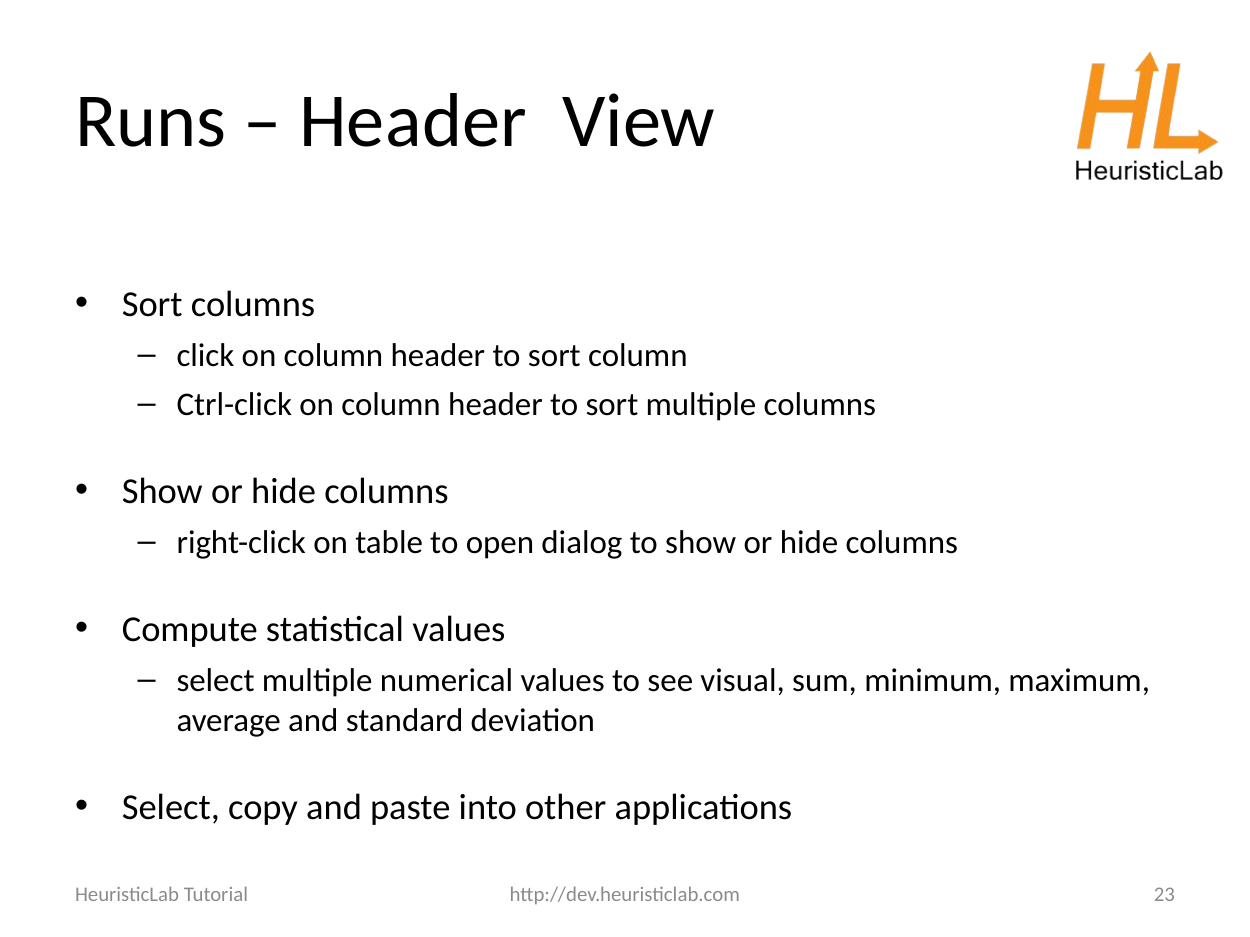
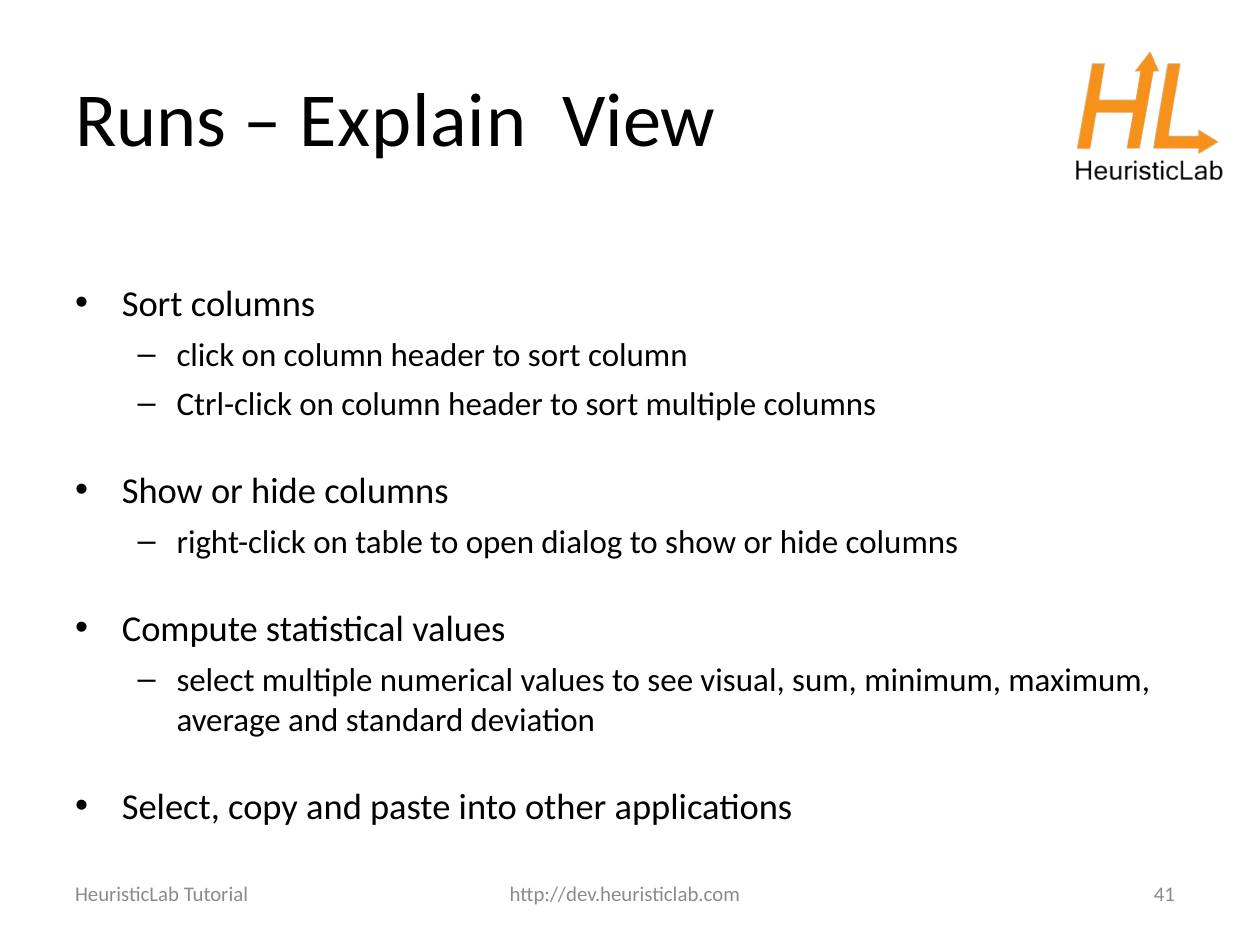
Header: Header -> Explain (413, 121)
23: 23 -> 41 (1164, 895)
